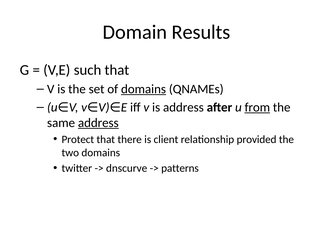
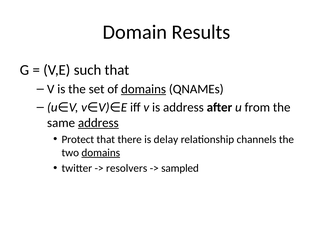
from underline: present -> none (257, 107)
client: client -> delay (166, 139)
provided: provided -> channels (257, 139)
domains underline: none -> present (101, 153)
dnscurve: dnscurve -> resolvers (127, 168)
patterns: patterns -> sampled (180, 168)
